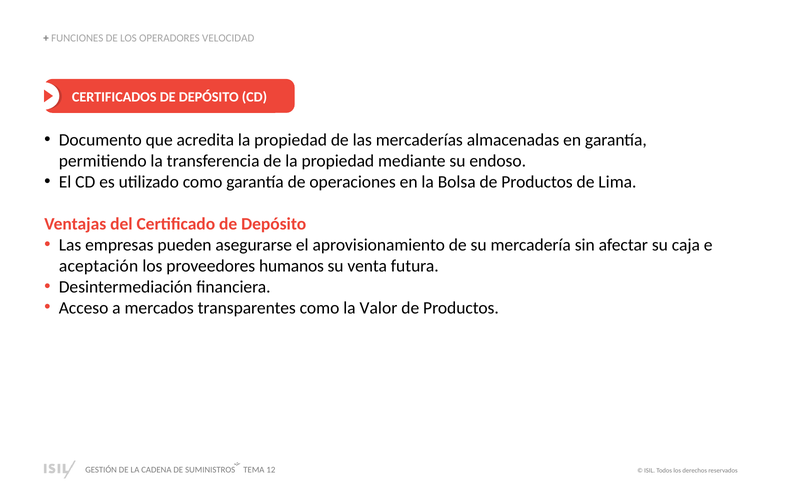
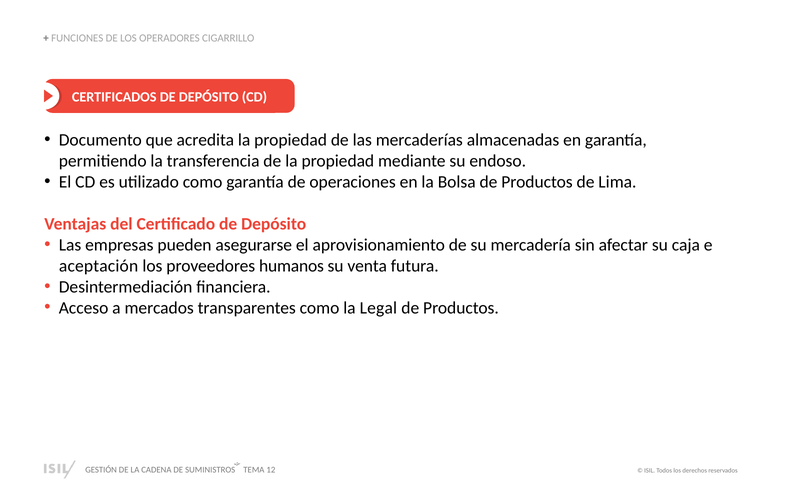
VELOCIDAD: VELOCIDAD -> CIGARRILLO (228, 38)
Valor: Valor -> Legal (378, 308)
